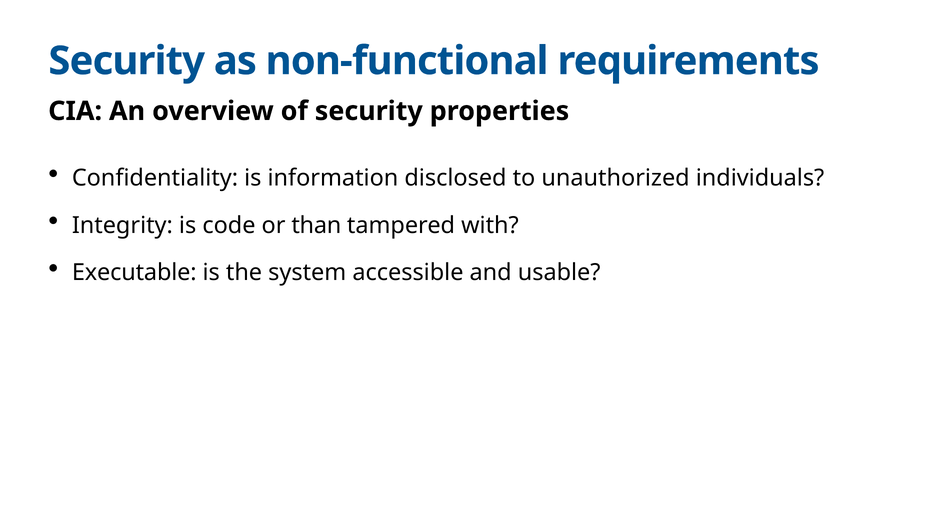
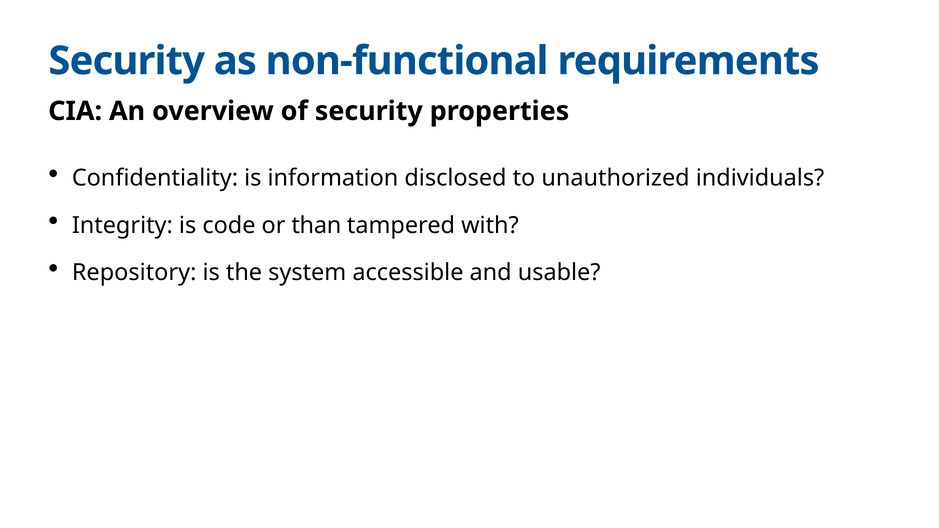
Executable: Executable -> Repository (134, 273)
